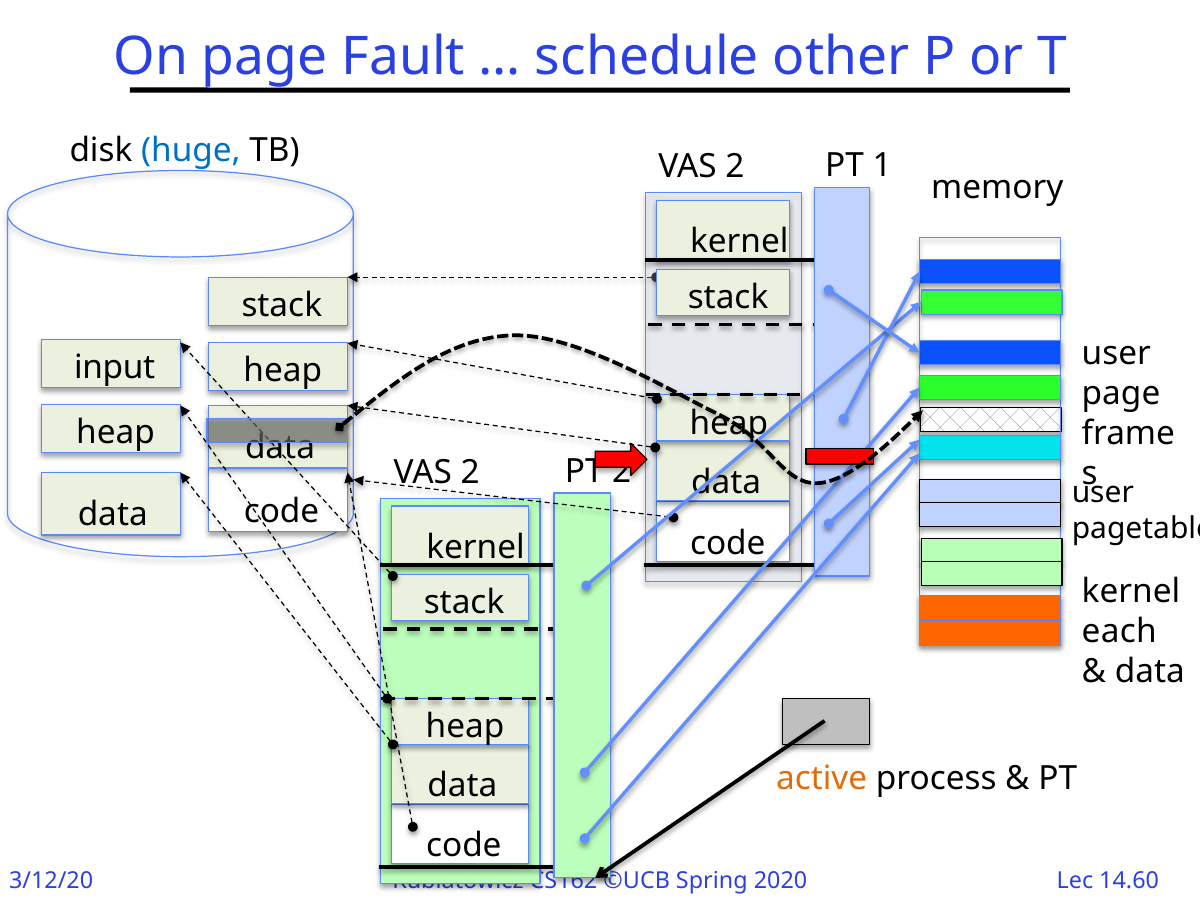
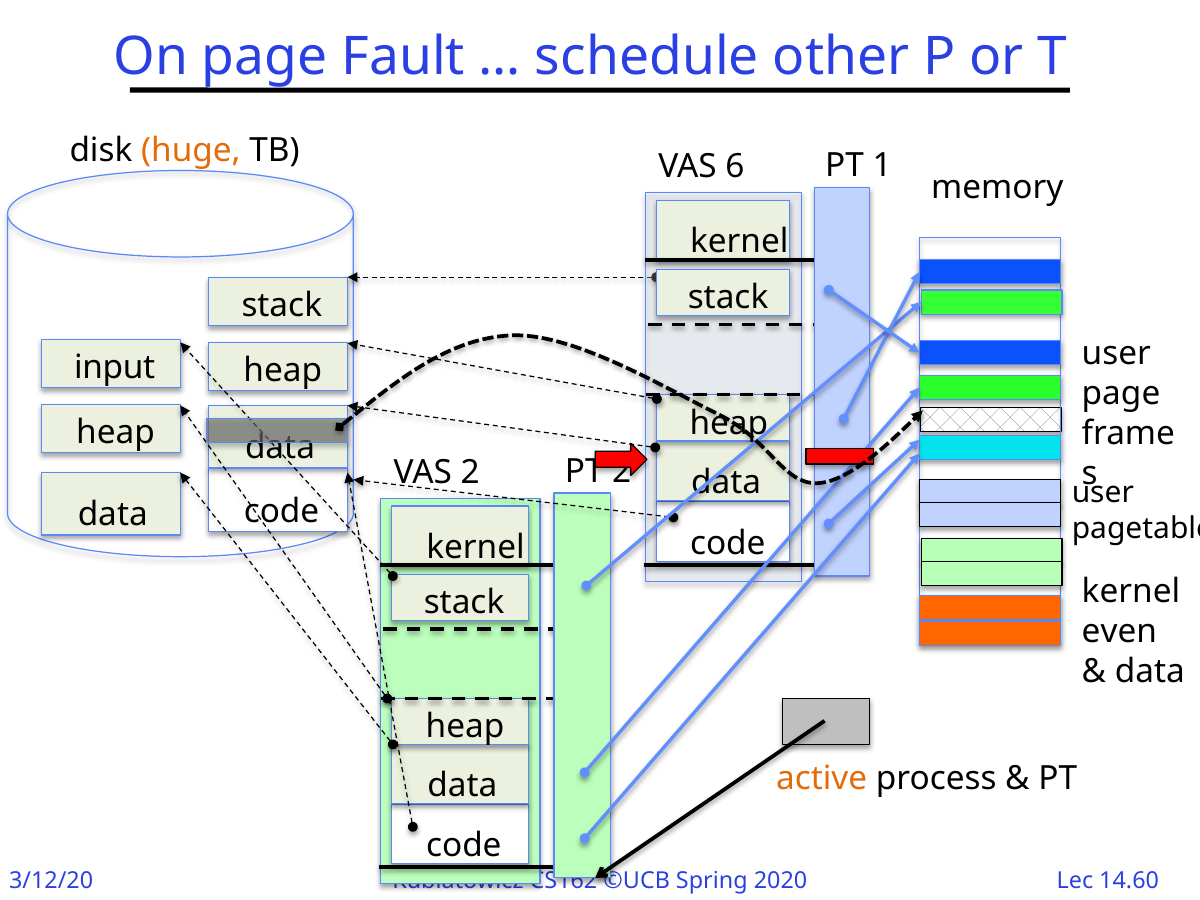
huge colour: blue -> orange (191, 150)
2: 2 -> 6 (735, 167)
each: each -> even (1119, 631)
